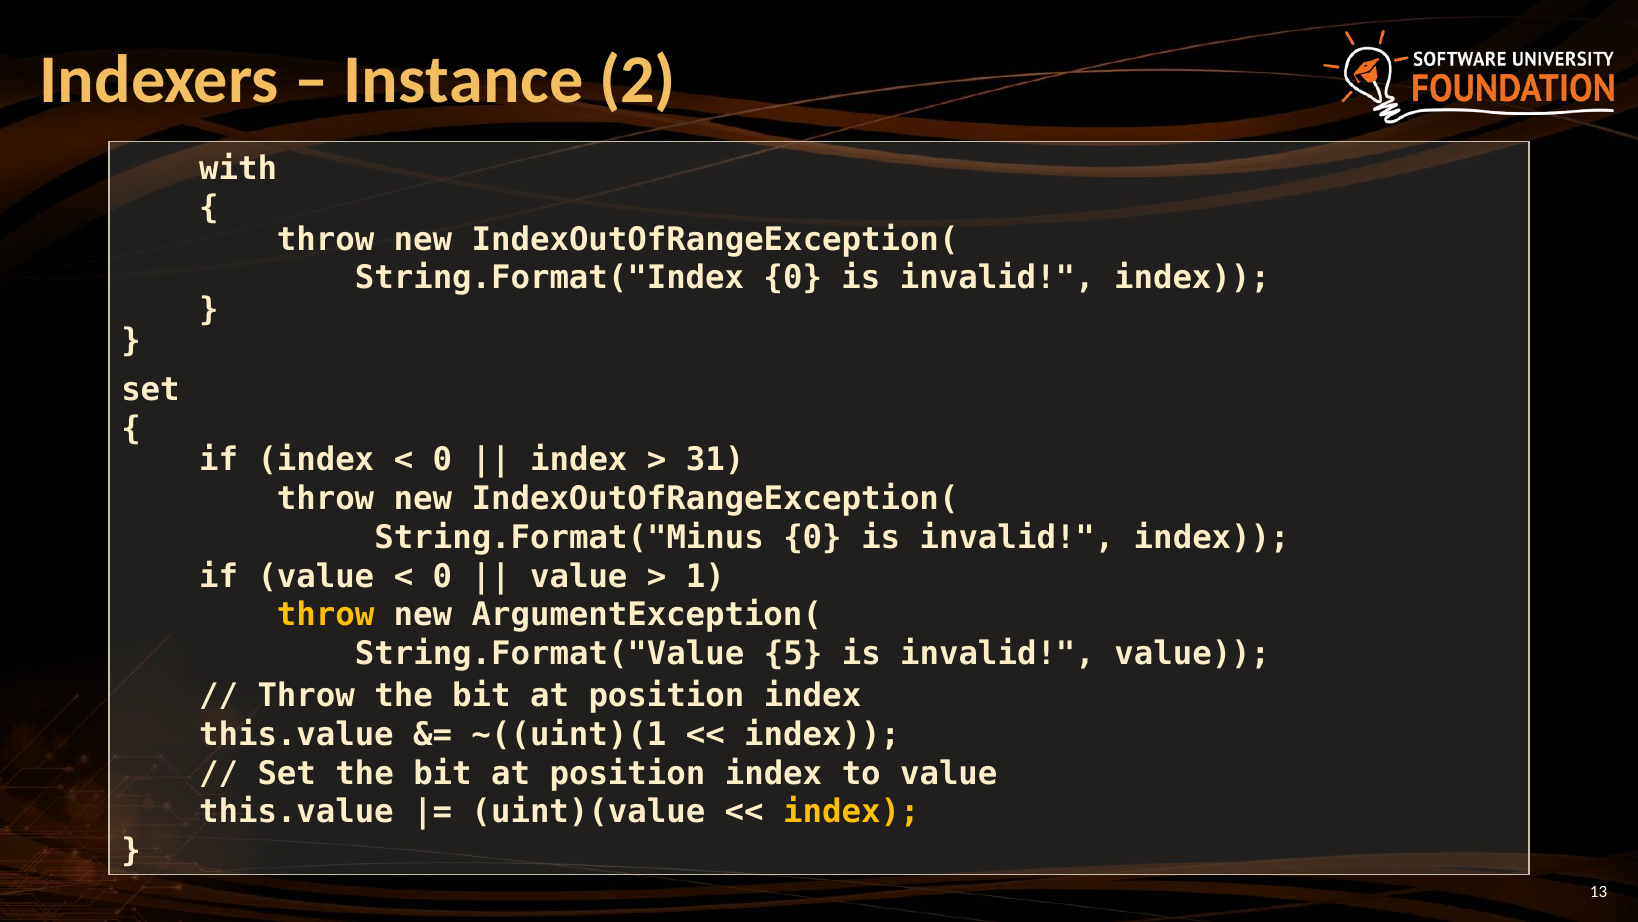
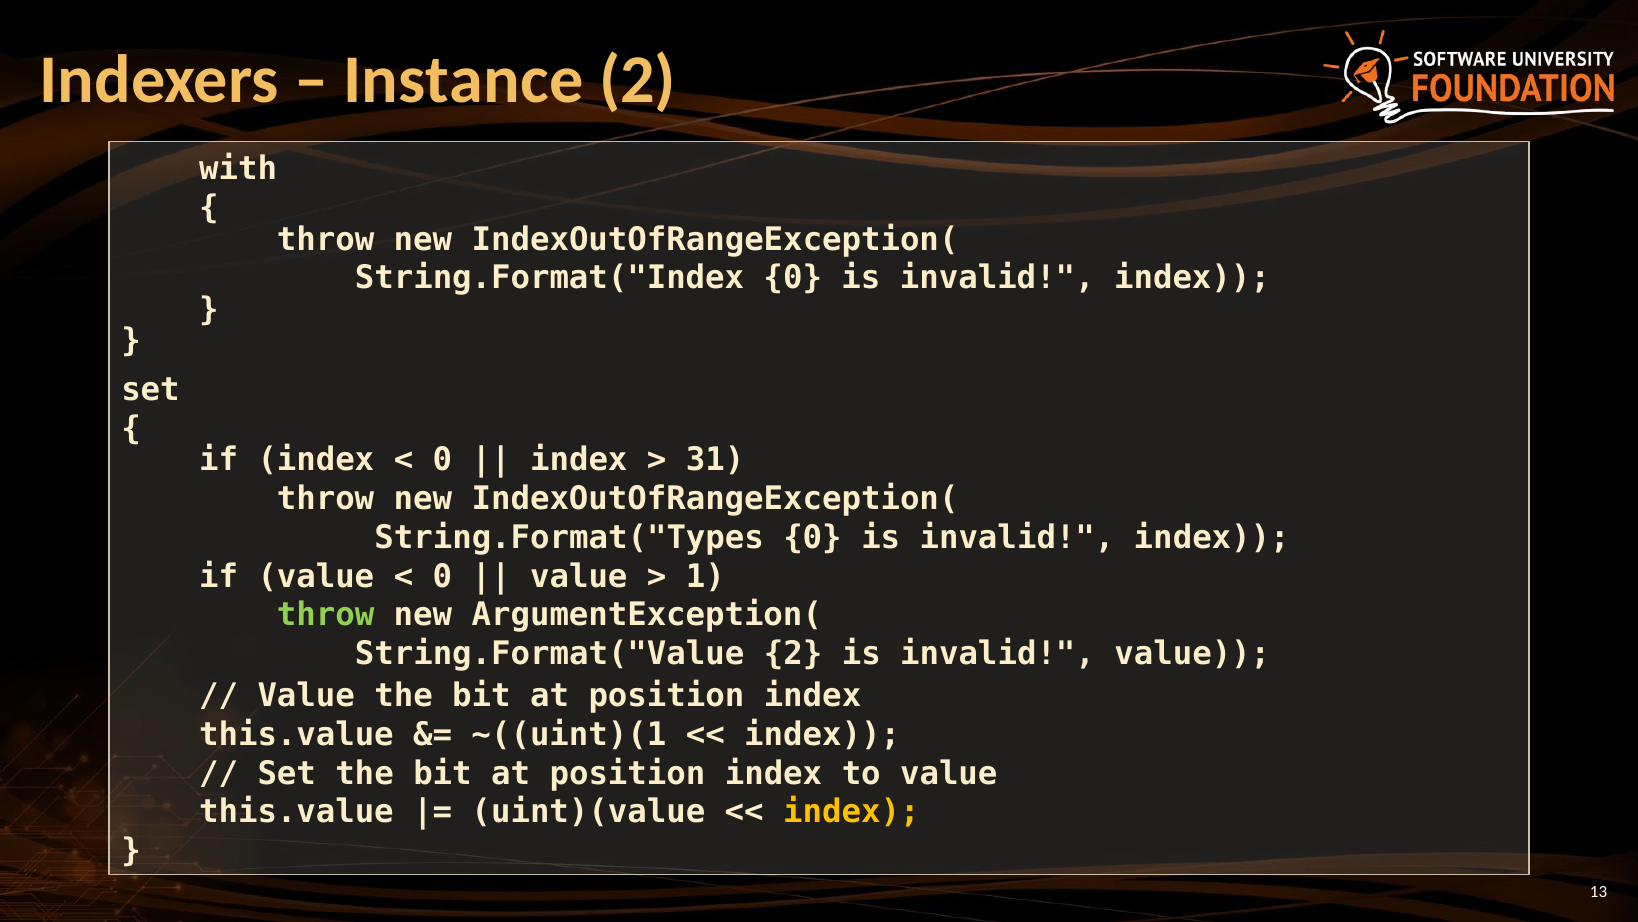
String.Format("Minus: String.Format("Minus -> String.Format("Types (569, 537)
throw colour: yellow -> light green (326, 615)
String.Format("Value 5: 5 -> 2 (793, 654)
Throw: Throw -> Value (306, 696)
